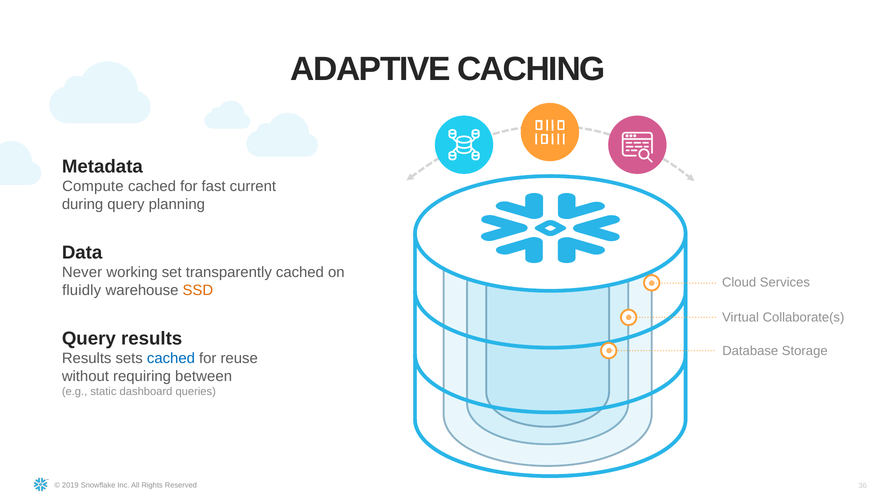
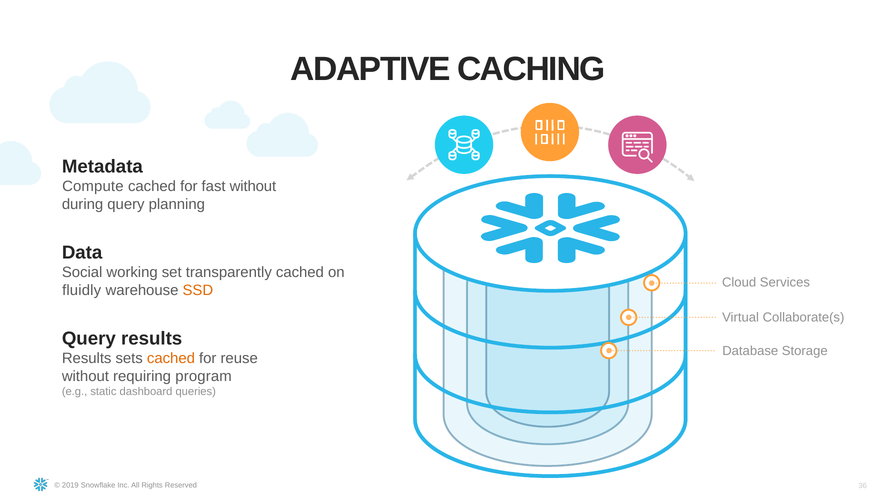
fast current: current -> without (253, 186)
Never: Never -> Social (82, 272)
cached colour: blue -> orange (171, 358)
between: between -> program (204, 376)
